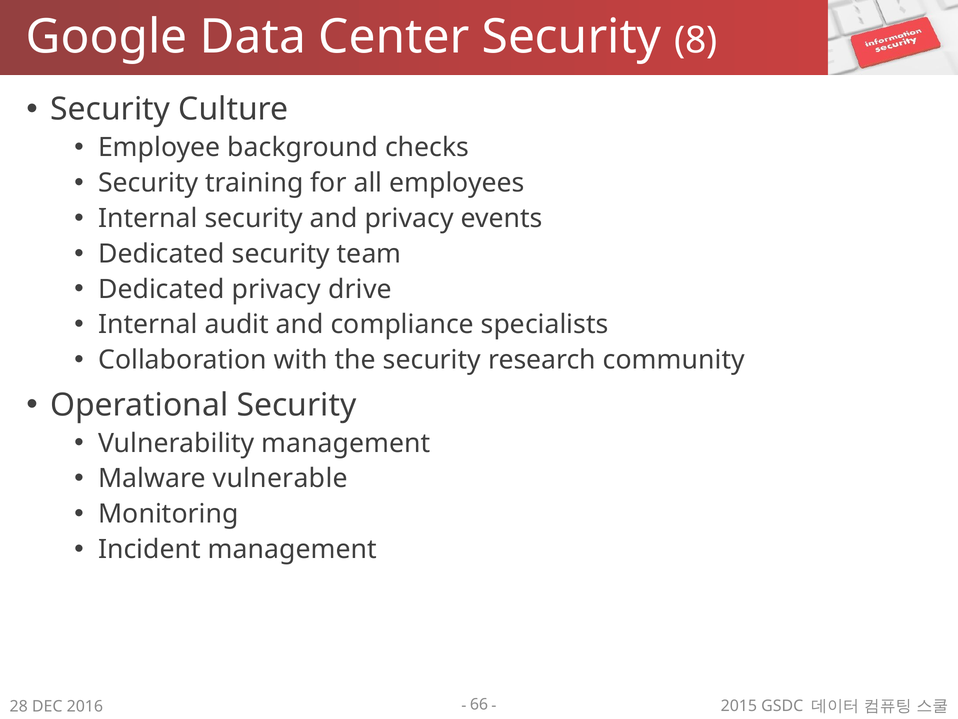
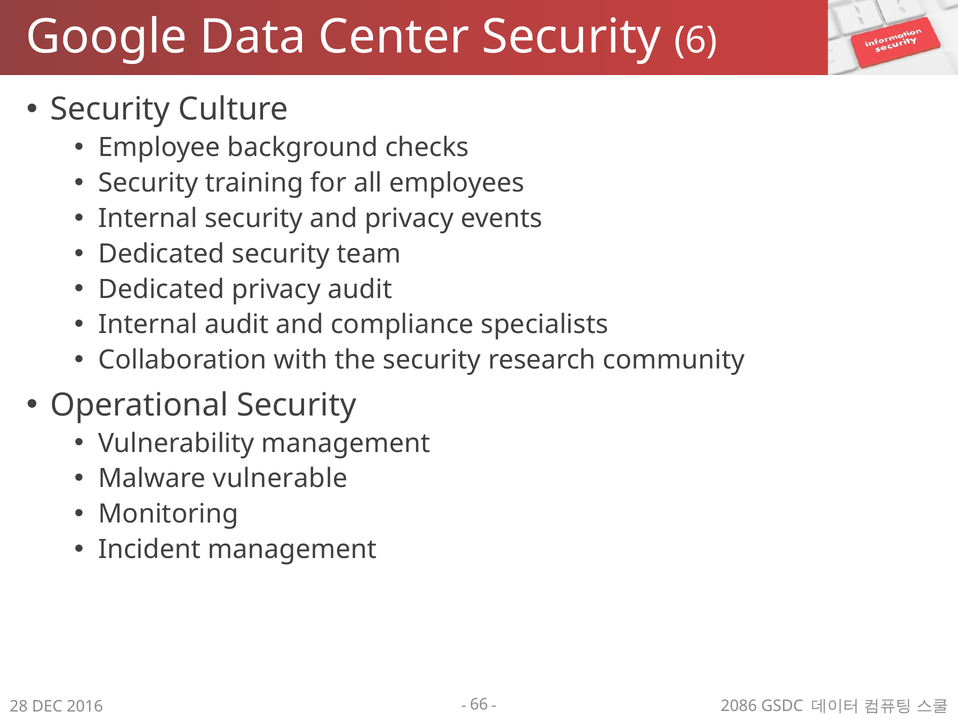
8: 8 -> 6 (696, 41)
privacy drive: drive -> audit (360, 289)
2015: 2015 -> 2086 (739, 705)
